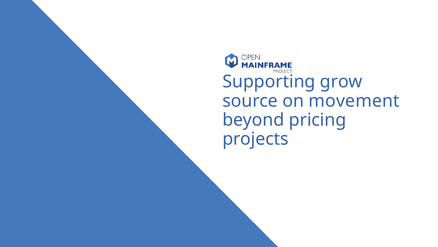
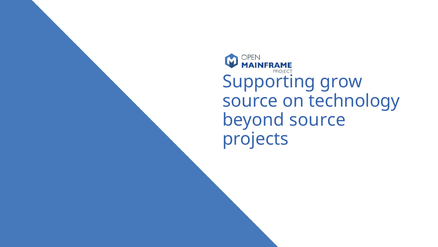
movement: movement -> technology (354, 101)
beyond pricing: pricing -> source (317, 120)
